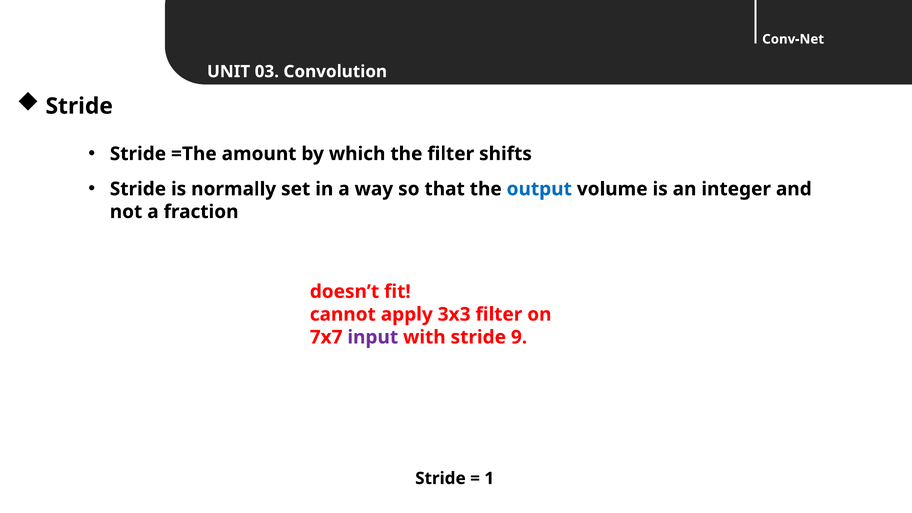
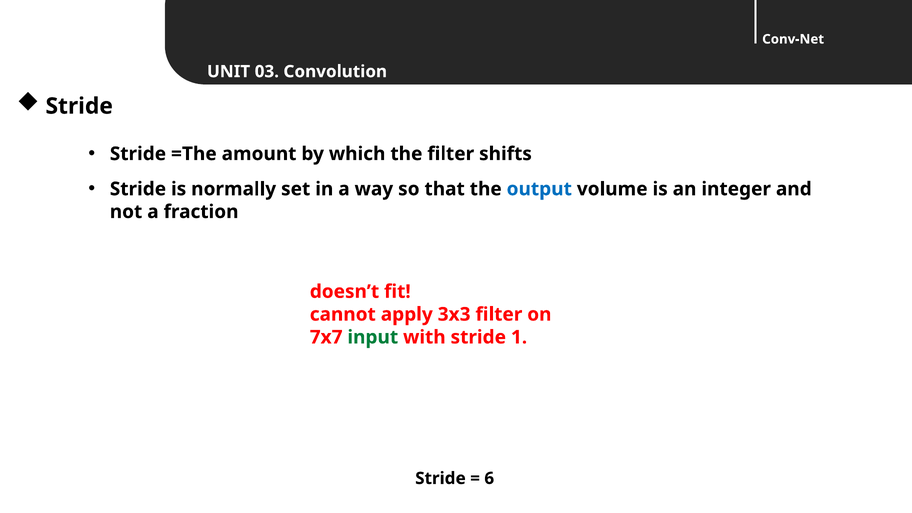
input colour: purple -> green (373, 337)
9: 9 -> 1 (519, 337)
1: 1 -> 6 (489, 478)
